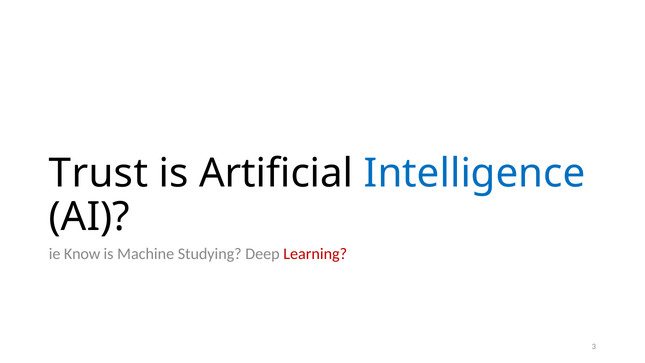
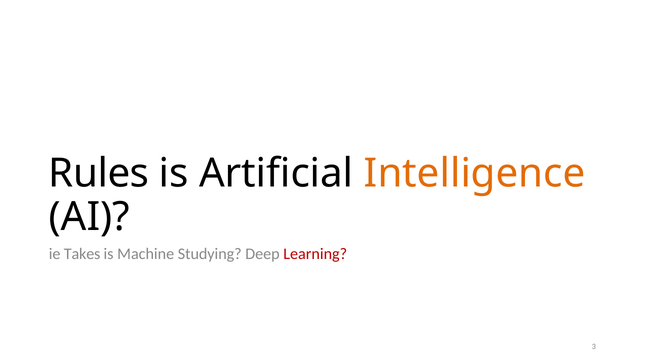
Trust: Trust -> Rules (99, 173)
Intelligence colour: blue -> orange (475, 173)
Know: Know -> Takes (82, 254)
